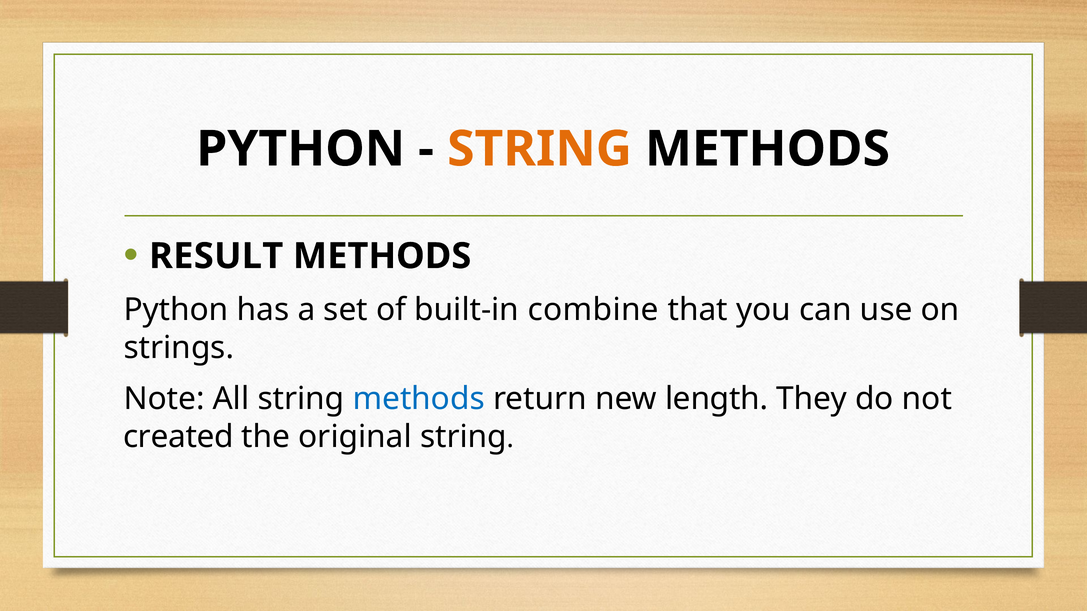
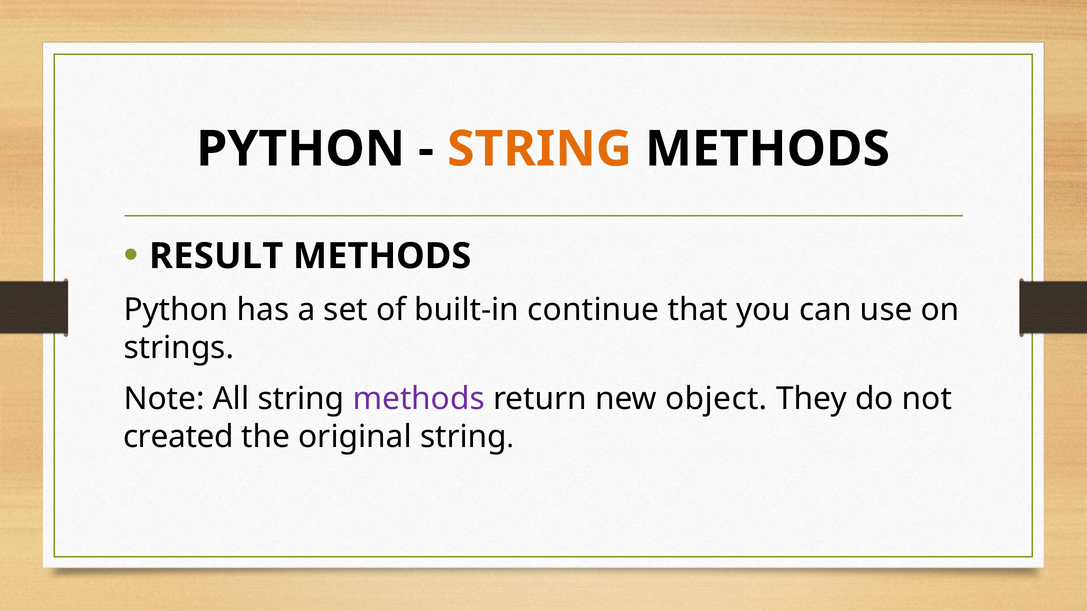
combine: combine -> continue (593, 310)
methods colour: blue -> purple (419, 399)
length: length -> object (716, 399)
